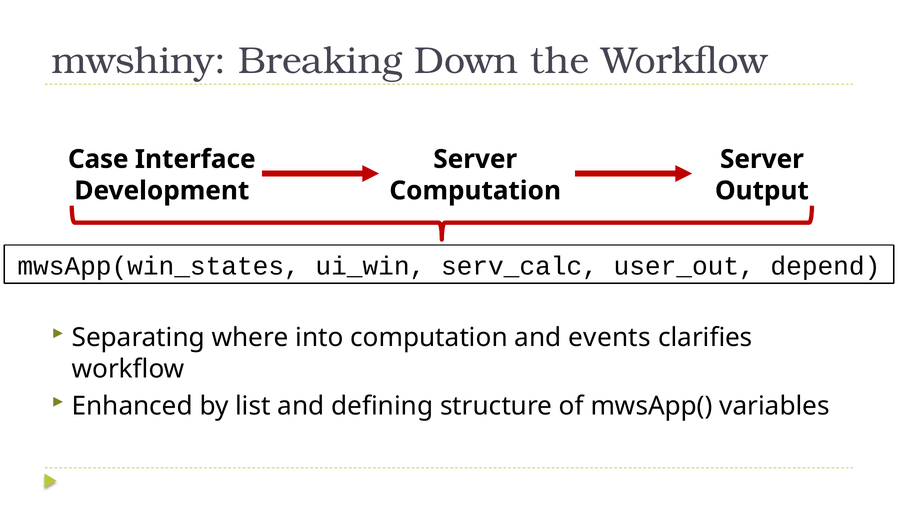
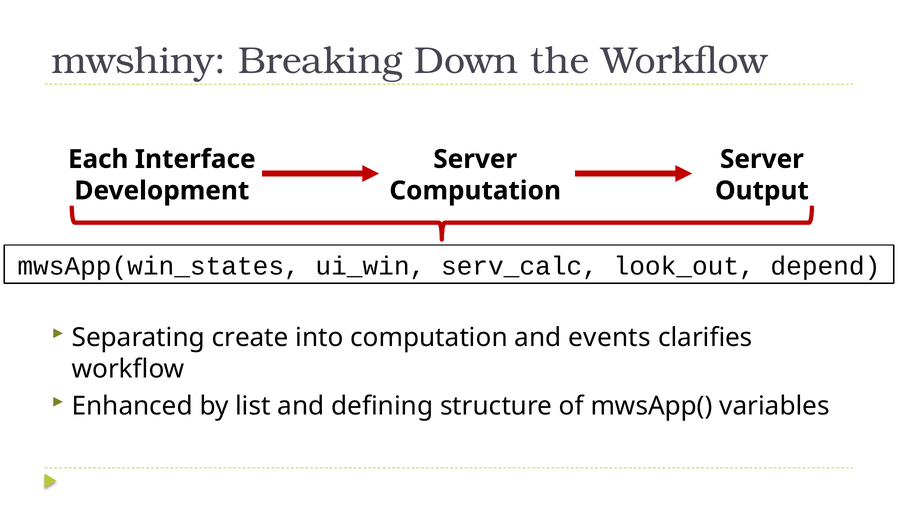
Case: Case -> Each (98, 159)
user_out: user_out -> look_out (684, 266)
where: where -> create (250, 338)
